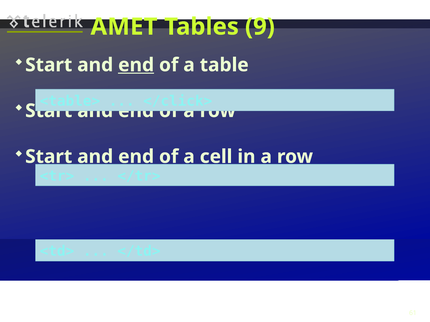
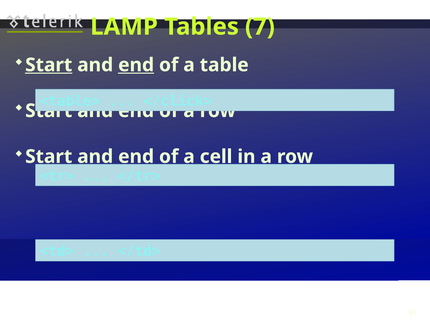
AMET: AMET -> LAMP (124, 27)
9: 9 -> 7 (260, 27)
Start underline: none -> present (49, 65)
